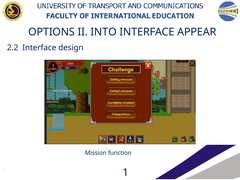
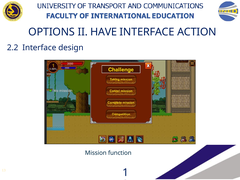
INTO: INTO -> HAVE (104, 32)
APPEAR: APPEAR -> ACTION (197, 32)
